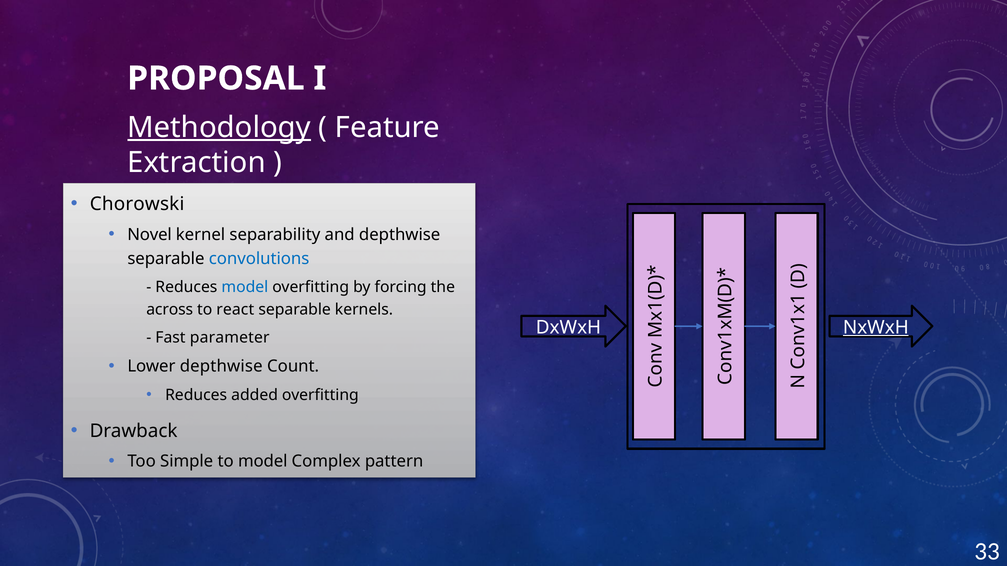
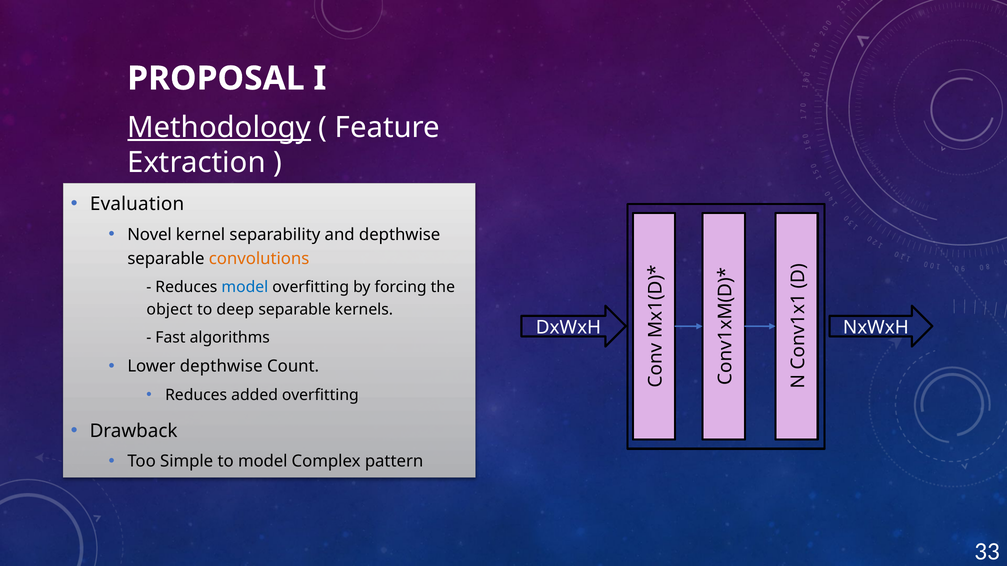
Chorowski: Chorowski -> Evaluation (137, 204)
convolutions colour: blue -> orange (259, 259)
across: across -> object (170, 310)
react: react -> deep (235, 310)
NxWxH underline: present -> none (876, 328)
parameter: parameter -> algorithms (230, 338)
